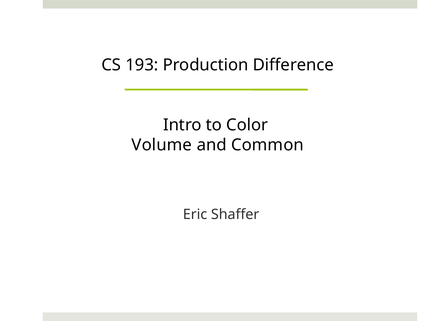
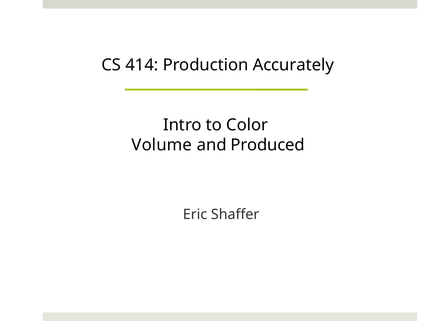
193: 193 -> 414 (142, 65)
Difference: Difference -> Accurately (293, 65)
Common: Common -> Produced (268, 145)
